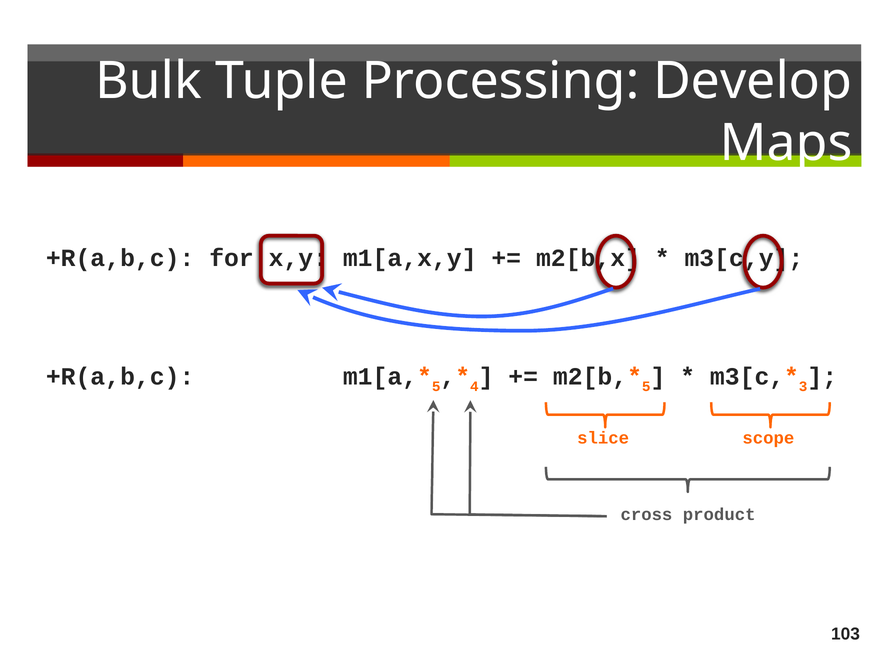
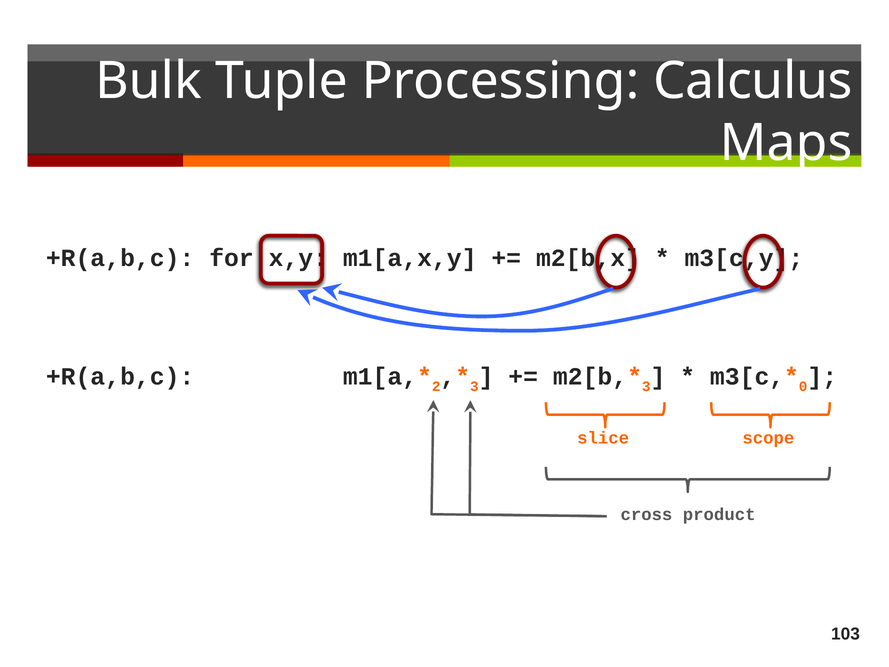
Develop: Develop -> Calculus (753, 81)
5: 5 -> 2 (436, 386)
4: 4 -> 3 (474, 386)
5: 5 -> 3 (646, 386)
3: 3 -> 0 (803, 386)
